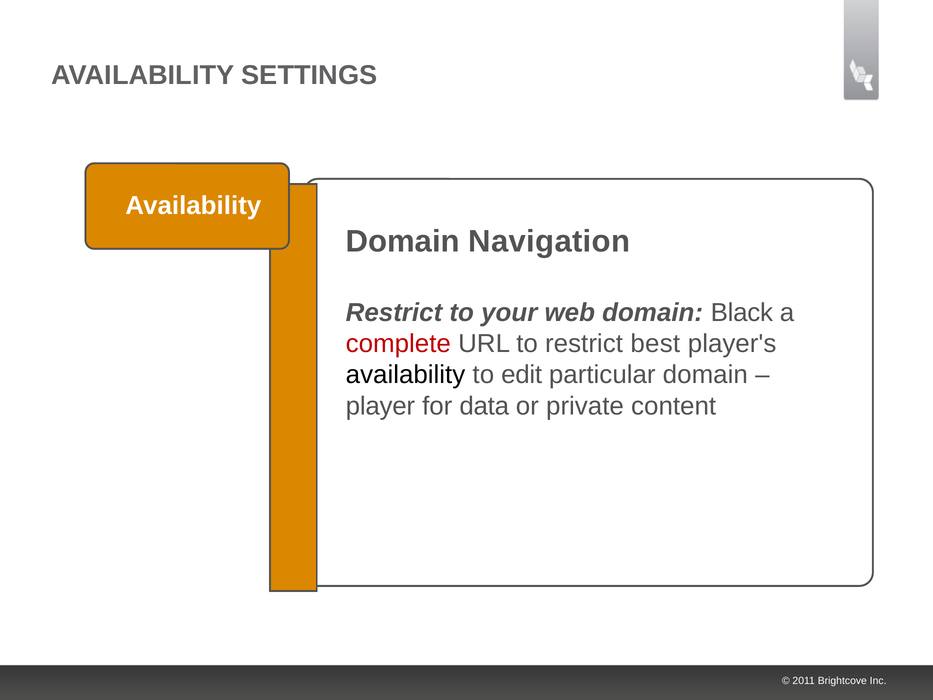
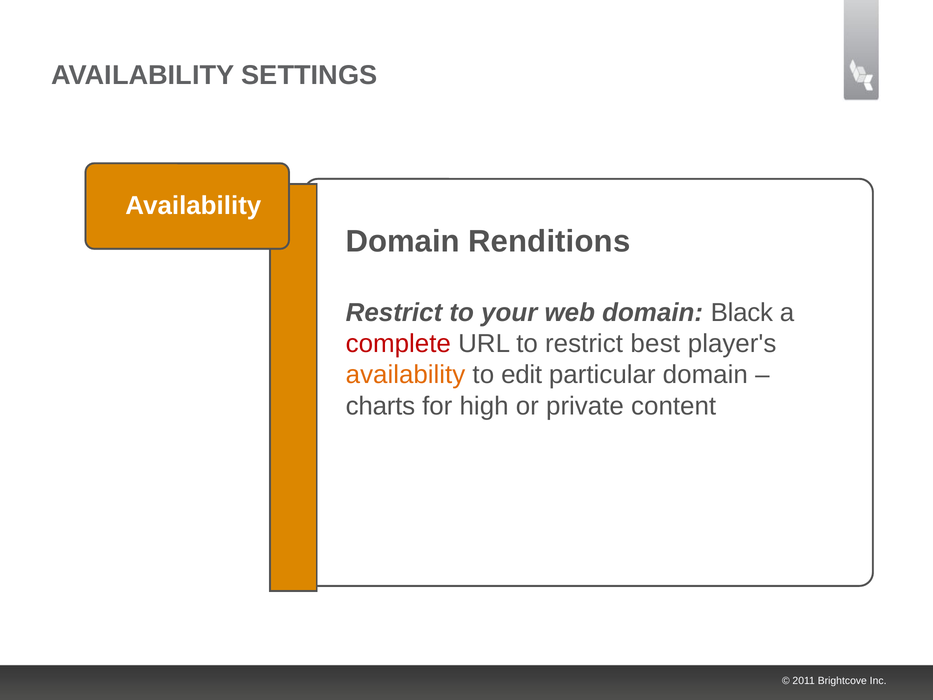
Navigation: Navigation -> Renditions (549, 241)
availability colour: black -> orange (405, 375)
player: player -> charts (380, 406)
data: data -> high (484, 406)
